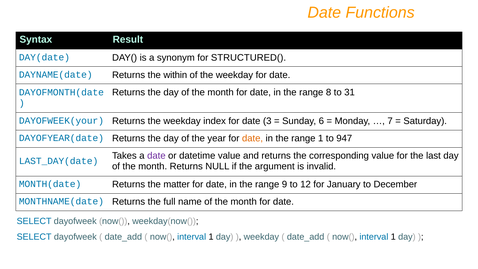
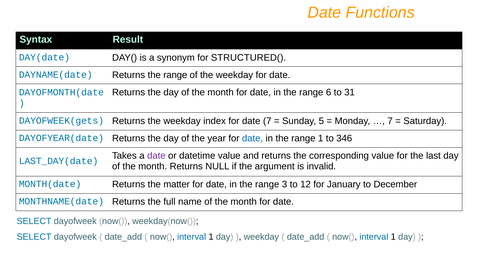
Returns the within: within -> range (175, 75)
8: 8 -> 6 (329, 92)
DAYOFWEEK(your: DAYOFWEEK(your -> DAYOFWEEK(gets (61, 121)
date 3: 3 -> 7 (267, 121)
6: 6 -> 5 (321, 121)
date colour: orange -> blue (253, 138)
947: 947 -> 346 (344, 138)
9: 9 -> 3 (285, 184)
